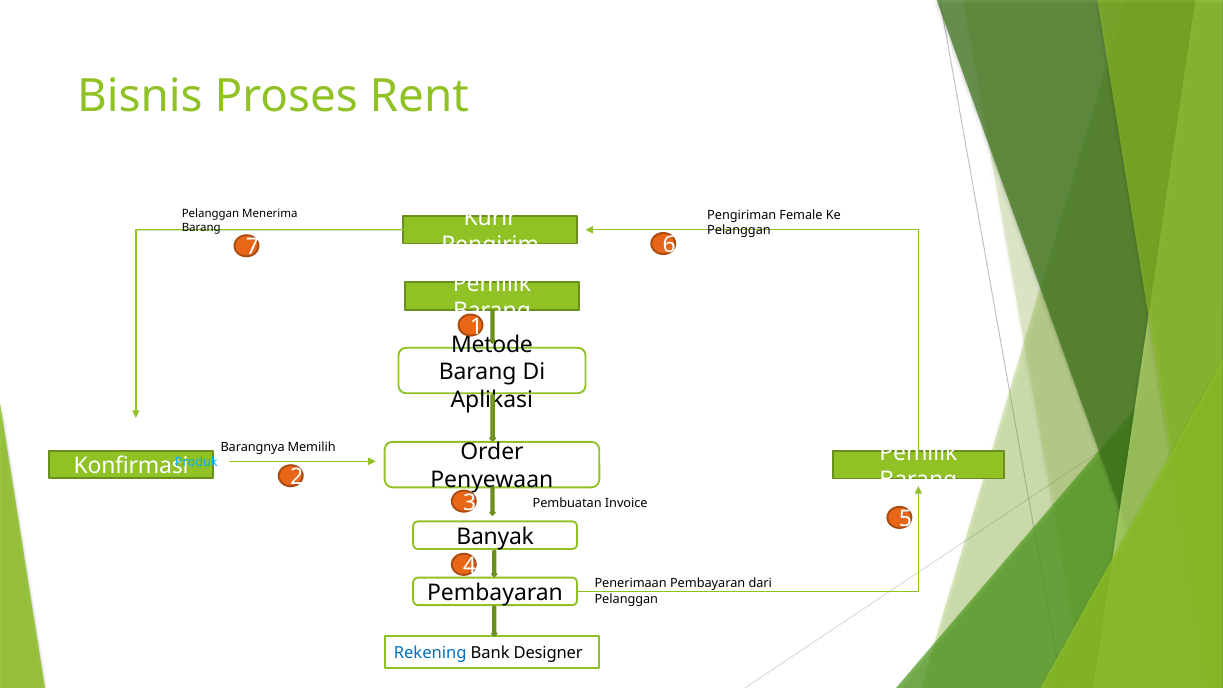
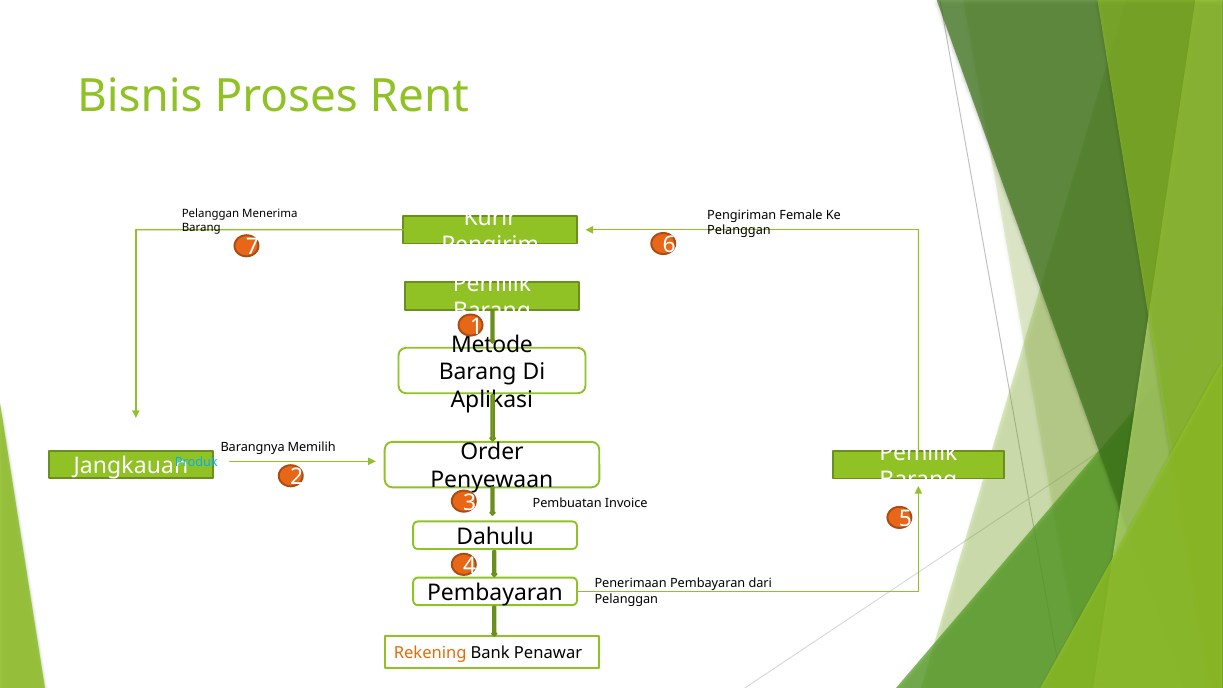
Konfirmasi: Konfirmasi -> Jangkauan (131, 466)
Banyak: Banyak -> Dahulu (495, 537)
Rekening colour: blue -> orange (430, 653)
Designer: Designer -> Penawar (548, 653)
